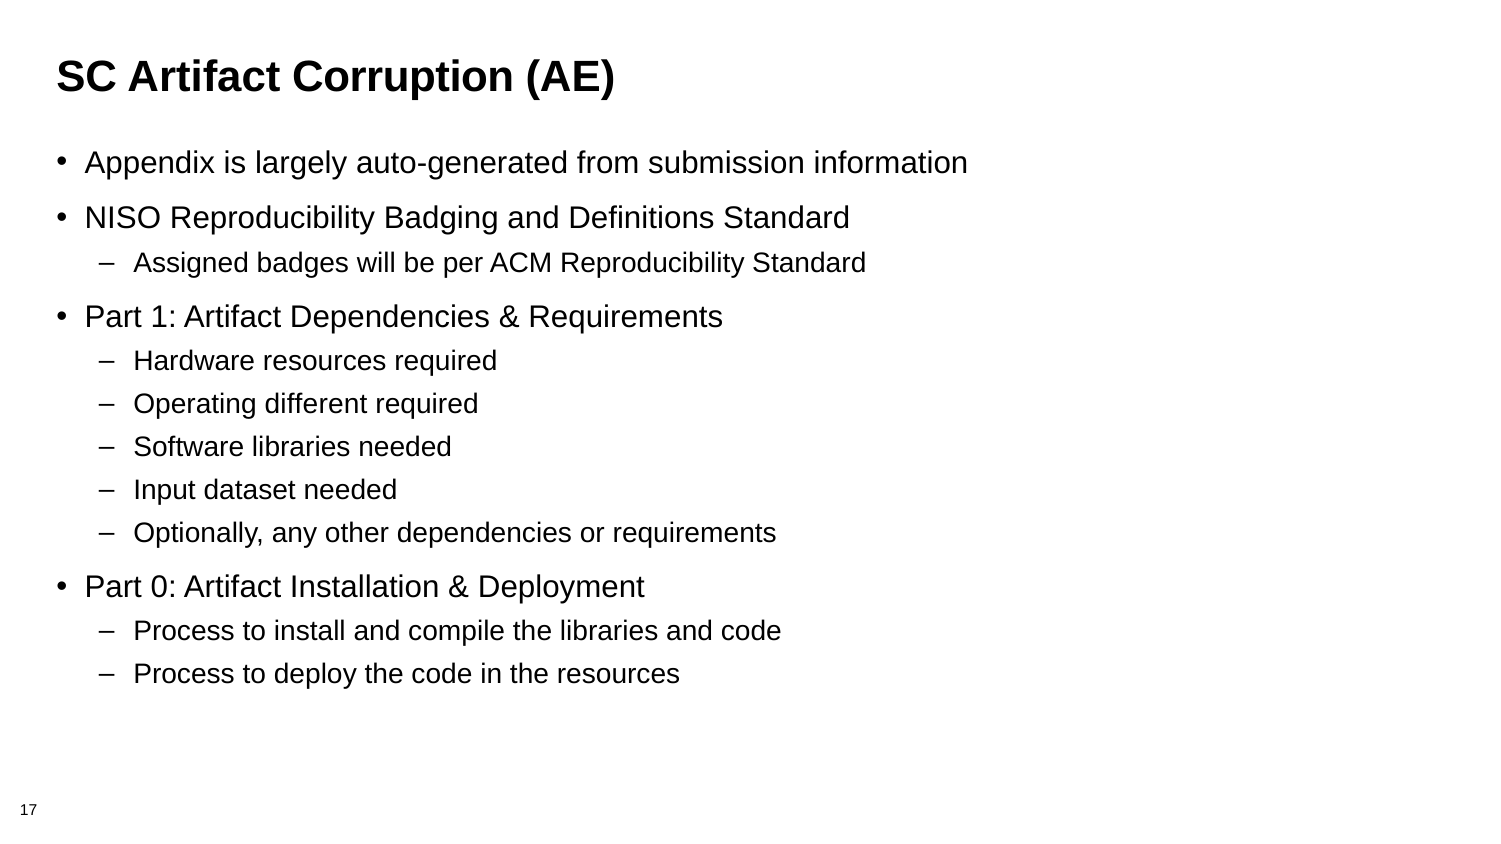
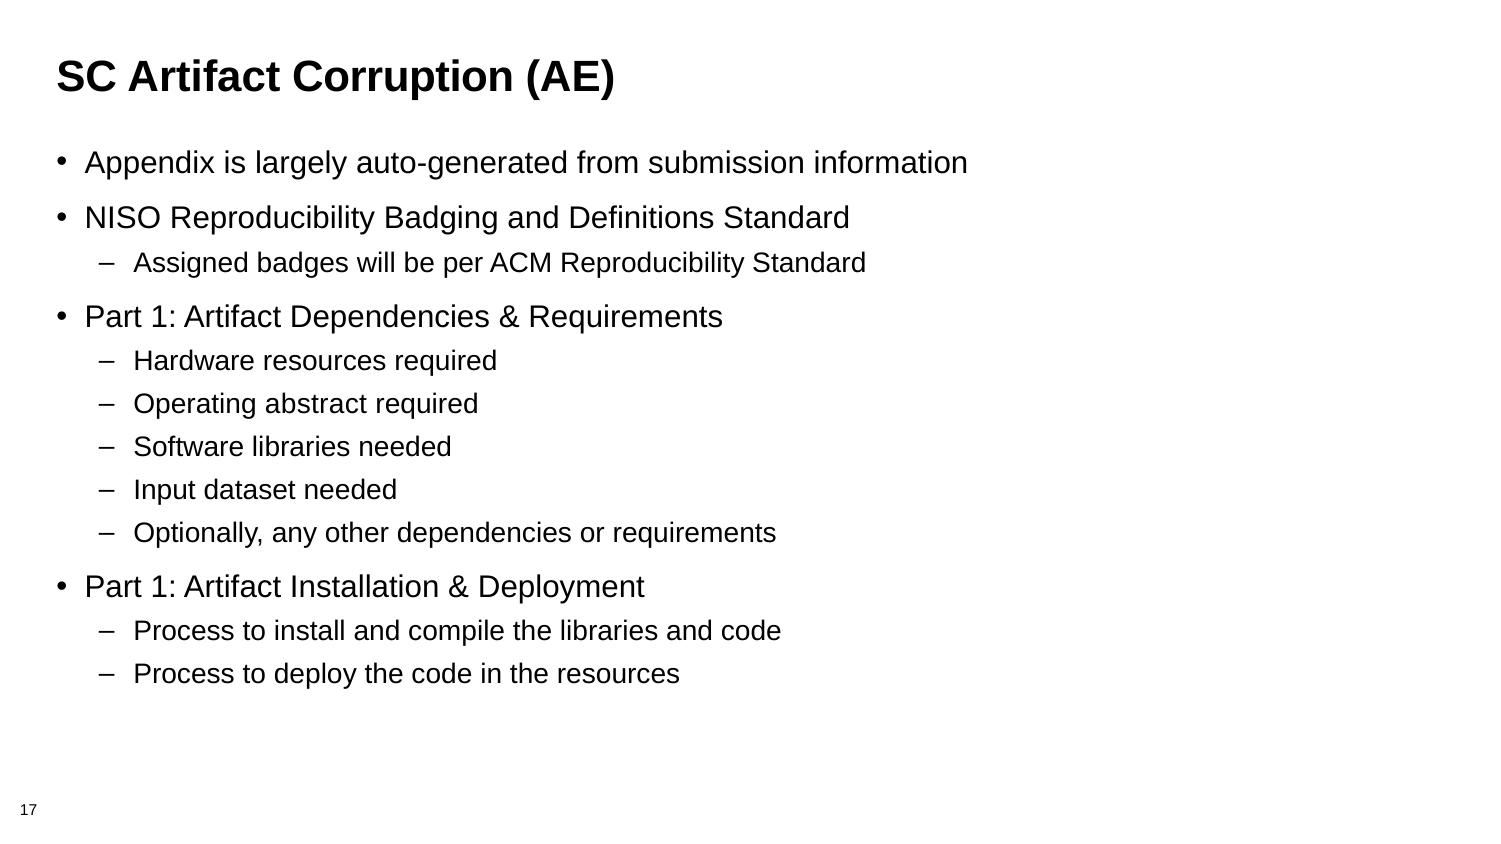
different: different -> abstract (316, 405)
0: 0 -> 1 (164, 587)
